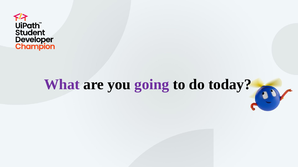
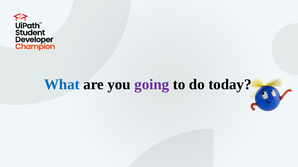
What colour: purple -> blue (62, 85)
